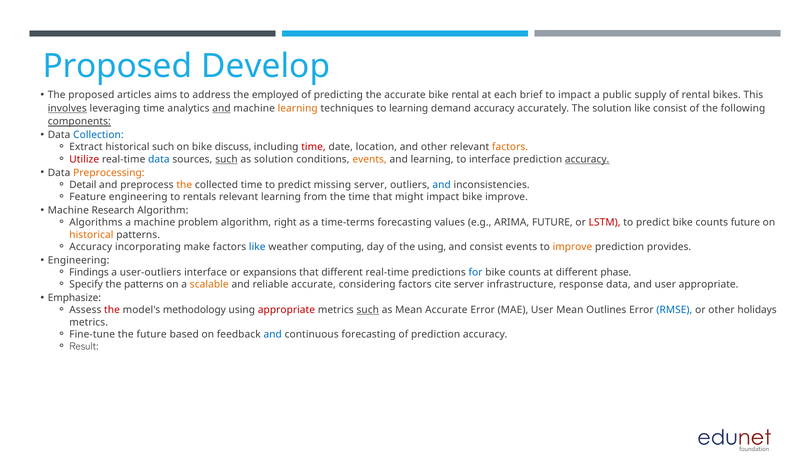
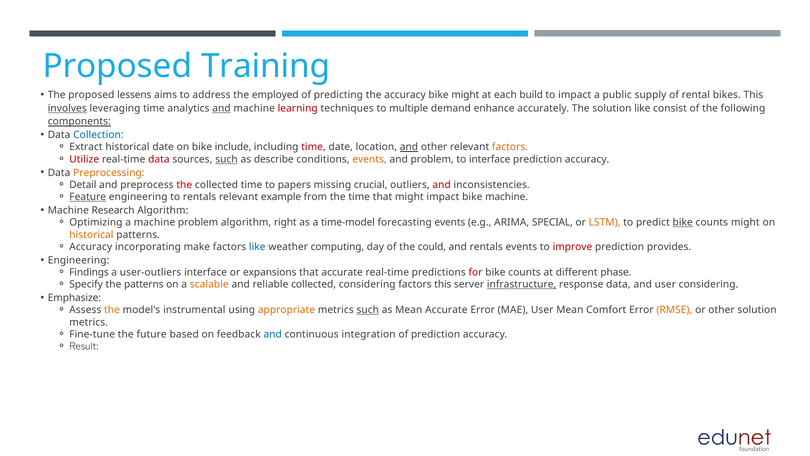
Develop: Develop -> Training (266, 66)
articles: articles -> lessens (134, 95)
the accurate: accurate -> accuracy (405, 95)
bike rental: rental -> might (465, 95)
brief: brief -> build (531, 95)
learning colour: orange -> red (298, 108)
to learning: learning -> multiple (409, 108)
demand accuracy: accuracy -> enhance (494, 108)
historical such: such -> date (163, 147)
discuss: discuss -> include (233, 147)
and underline: none -> present (409, 147)
data colour: blue -> red (159, 159)
as solution: solution -> describe (274, 159)
and learning: learning -> problem (432, 159)
accuracy underline: present -> none (587, 159)
the colour: orange -> red (184, 185)
predict: predict -> papers (294, 185)
missing server: server -> crucial (371, 185)
and colour: blue -> red (442, 185)
Feature underline: none -> present (88, 197)
relevant learning: learning -> example (281, 197)
bike improve: improve -> machine (507, 197)
Algorithms: Algorithms -> Optimizing (96, 222)
time-terms: time-terms -> time-model (348, 222)
forecasting values: values -> events (450, 222)
ARIMA FUTURE: FUTURE -> SPECIAL (552, 222)
LSTM colour: red -> orange (605, 222)
bike underline: none -> present (683, 222)
counts future: future -> might (745, 222)
the using: using -> could (432, 247)
and consist: consist -> rentals (486, 247)
improve colour: orange -> red (572, 247)
that different: different -> accurate (342, 272)
for colour: blue -> red (476, 272)
reliable accurate: accurate -> collected (314, 284)
factors cite: cite -> this (443, 284)
infrastructure underline: none -> present (522, 284)
user appropriate: appropriate -> considering (709, 284)
the colour: red -> orange (112, 310)
methodology: methodology -> instrumental (194, 310)
appropriate colour: red -> orange (286, 310)
Outlines: Outlines -> Comfort (606, 310)
RMSE colour: blue -> orange (674, 310)
other holidays: holidays -> solution (757, 310)
continuous forecasting: forecasting -> integration (369, 334)
